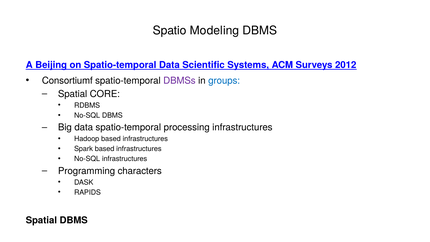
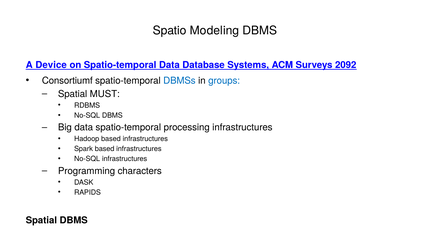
Beijing: Beijing -> Device (51, 65)
Scientific: Scientific -> Database (204, 65)
2012: 2012 -> 2092 (346, 65)
DBMSs colour: purple -> blue (179, 81)
CORE: CORE -> MUST (105, 94)
